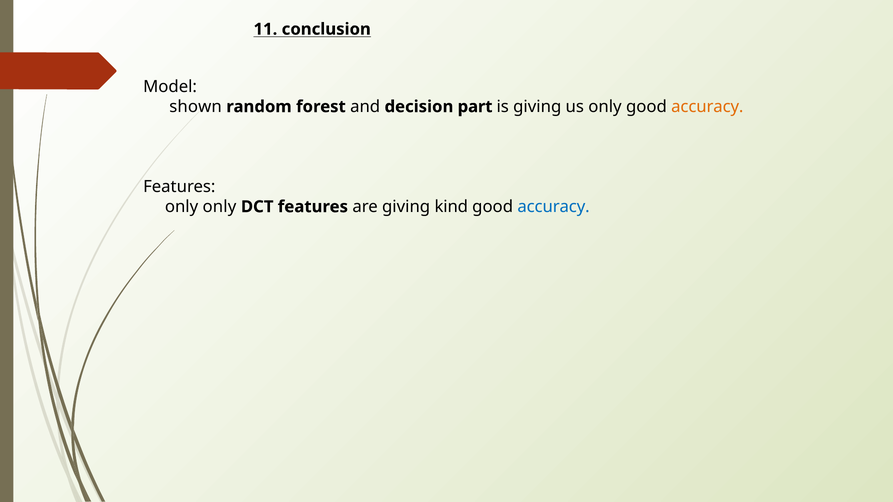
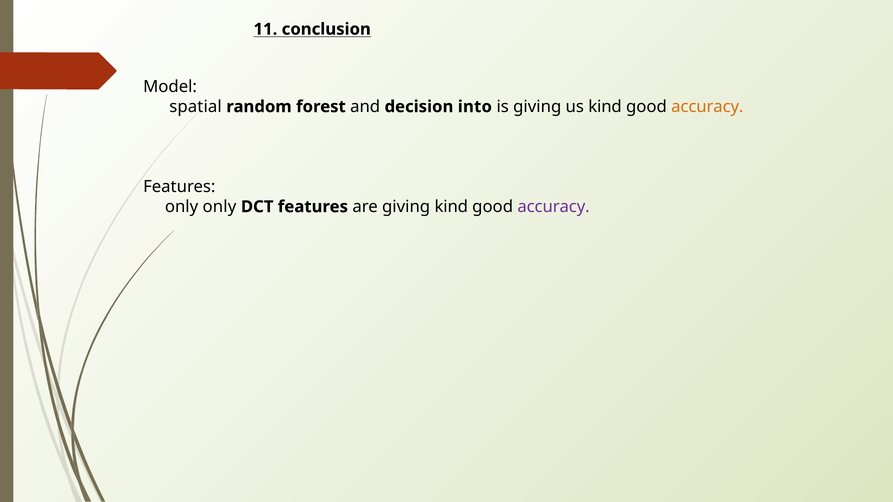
shown: shown -> spatial (196, 107)
part: part -> into (475, 107)
us only: only -> kind (605, 107)
accuracy colour: blue -> purple (554, 207)
